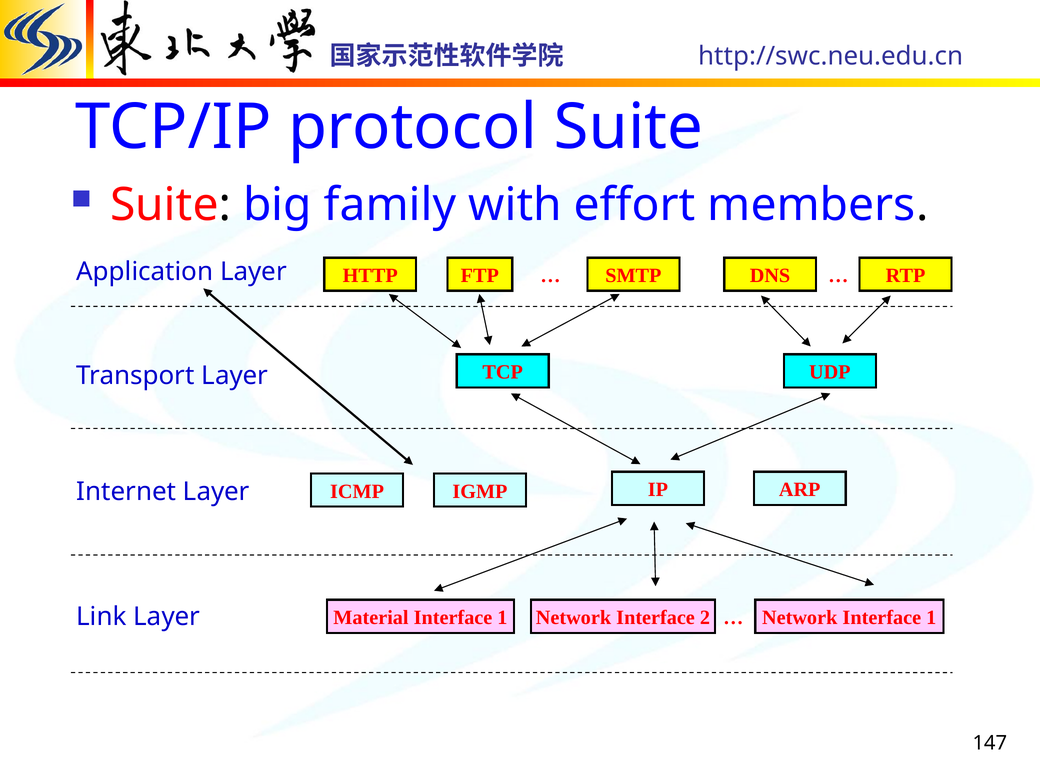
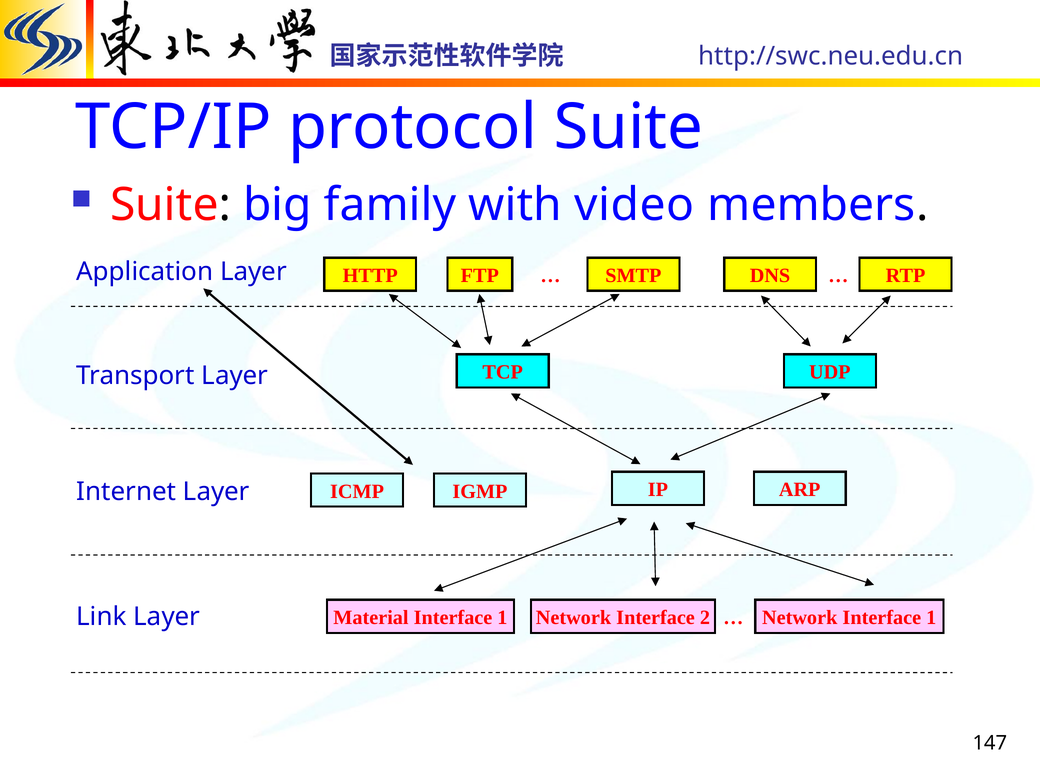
effort: effort -> video (634, 205)
